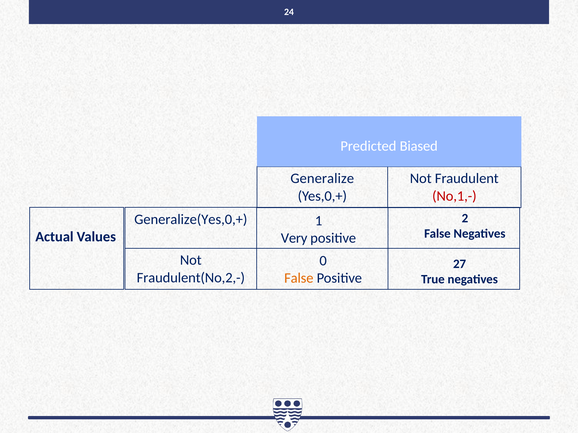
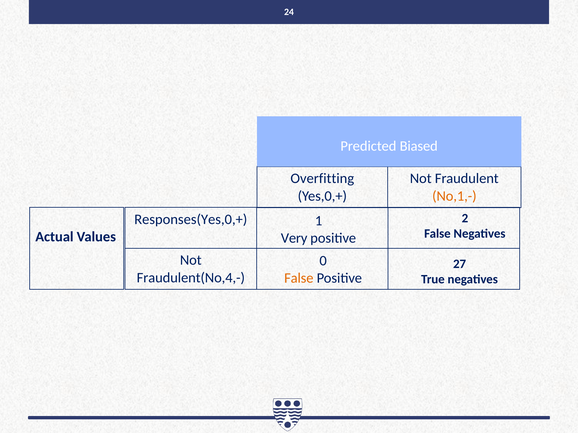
Generalize: Generalize -> Overfitting (322, 179)
No,1,- colour: red -> orange (454, 196)
Generalize(Yes,0,+: Generalize(Yes,0,+ -> Responses(Yes,0,+ (191, 220)
Fraudulent(No,2,-: Fraudulent(No,2,- -> Fraudulent(No,4,- (191, 278)
